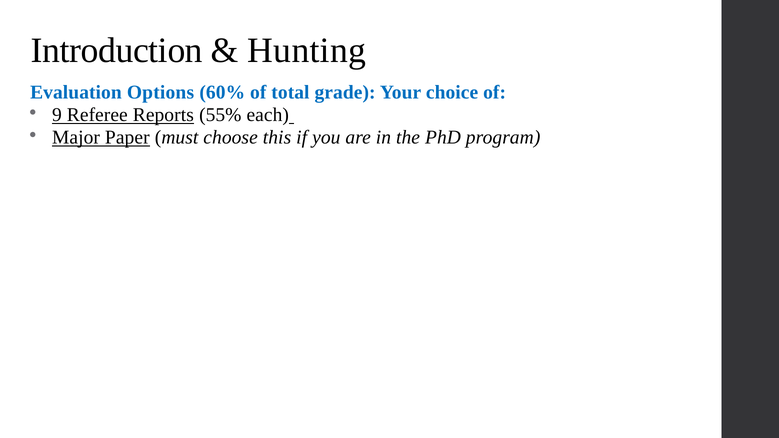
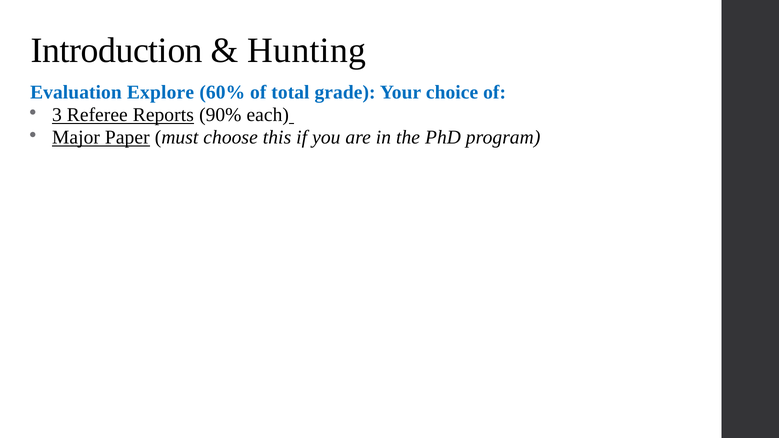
Options: Options -> Explore (160, 92)
9: 9 -> 3 (57, 115)
55%: 55% -> 90% (220, 115)
